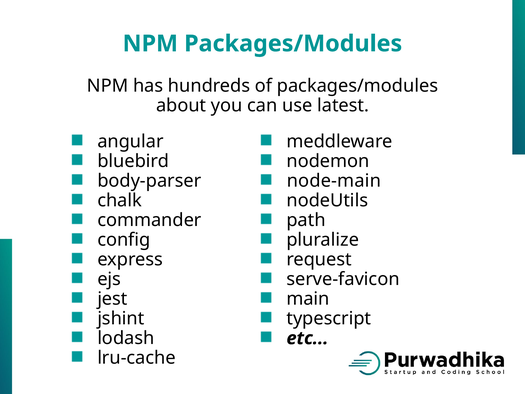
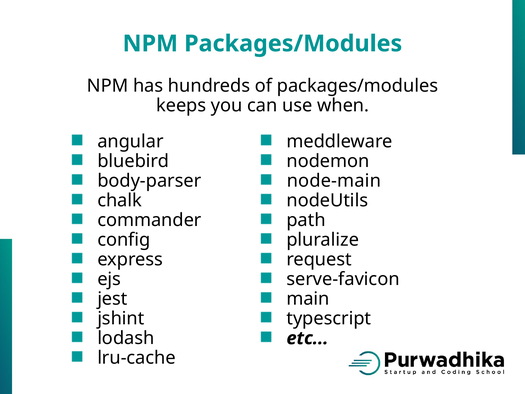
about: about -> keeps (181, 105)
latest: latest -> when (343, 105)
